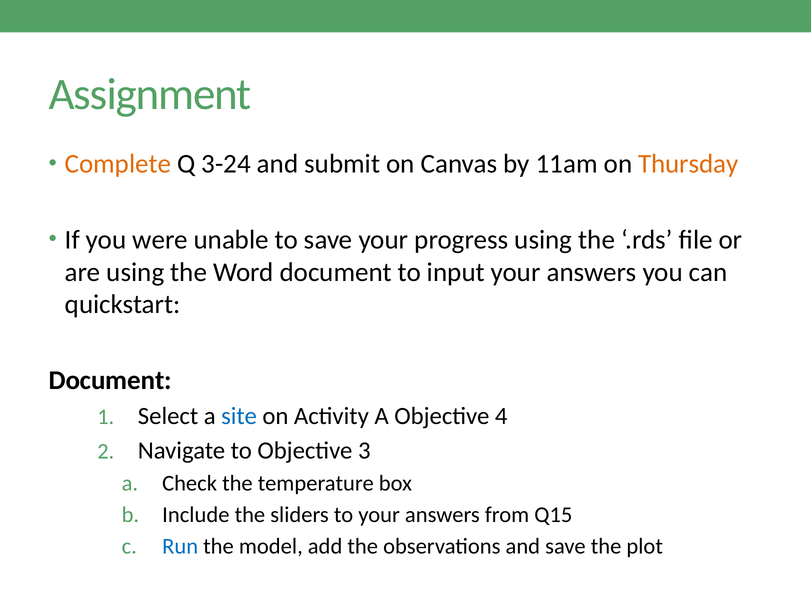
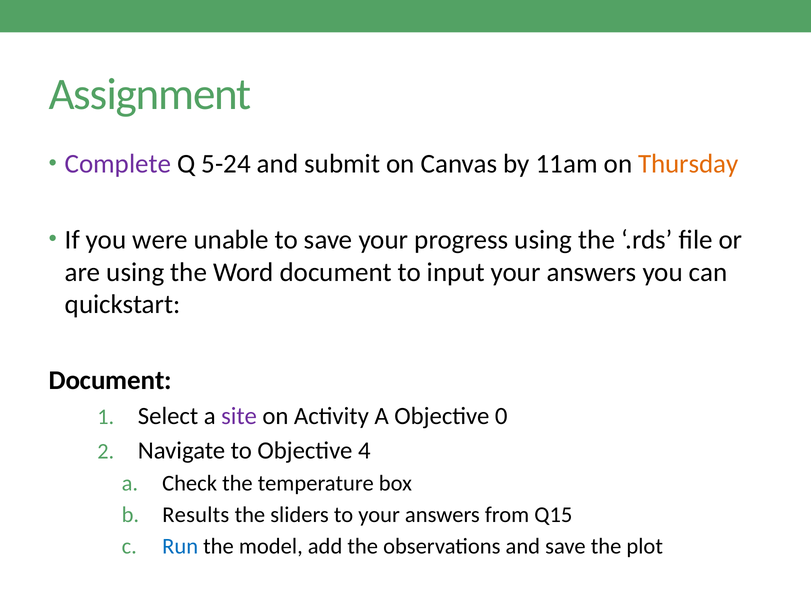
Complete colour: orange -> purple (118, 164)
3-24: 3-24 -> 5-24 (226, 164)
site colour: blue -> purple (239, 416)
4: 4 -> 0 (501, 416)
3: 3 -> 4 (364, 451)
Include: Include -> Results (196, 515)
